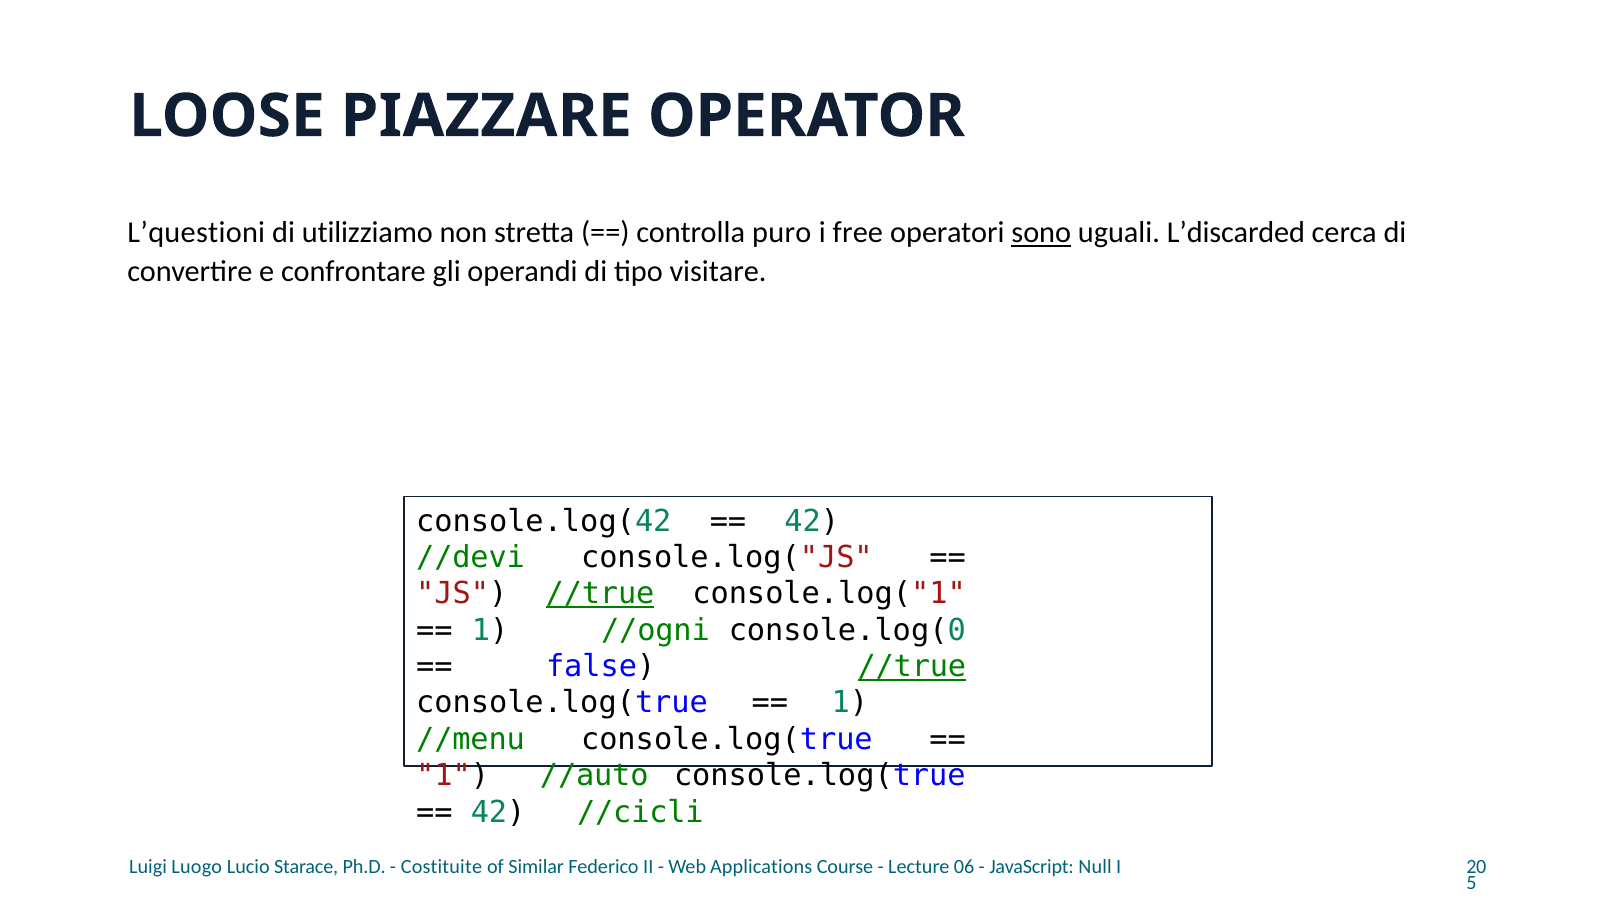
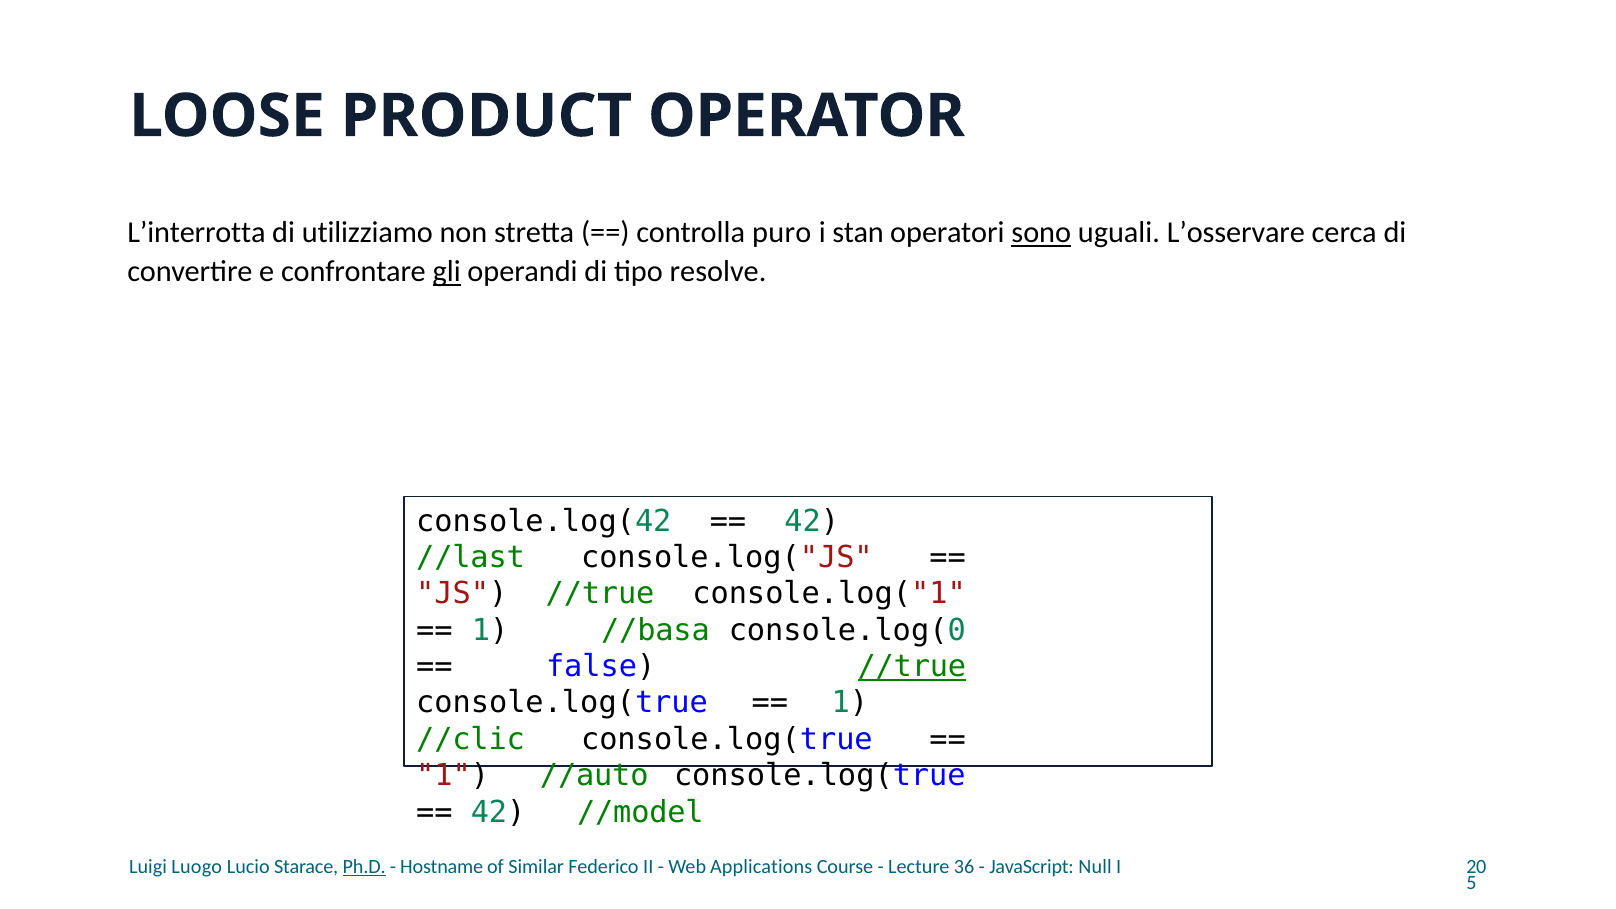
PIAZZARE: PIAZZARE -> PRODUCT (486, 116)
L’questioni: L’questioni -> L’interrotta (197, 233)
free: free -> stan (858, 233)
L’discarded: L’discarded -> L’osservare (1236, 233)
gli underline: none -> present (447, 272)
visitare: visitare -> resolve (718, 272)
//devi: //devi -> //last (471, 557)
//true underline: present -> none (600, 594)
//ogni: //ogni -> //basa (655, 630)
//menu: //menu -> //clic (471, 739)
//cicli: //cicli -> //model (640, 812)
Ph.D underline: none -> present (364, 867)
Costituite: Costituite -> Hostname (442, 867)
06: 06 -> 36 (964, 867)
